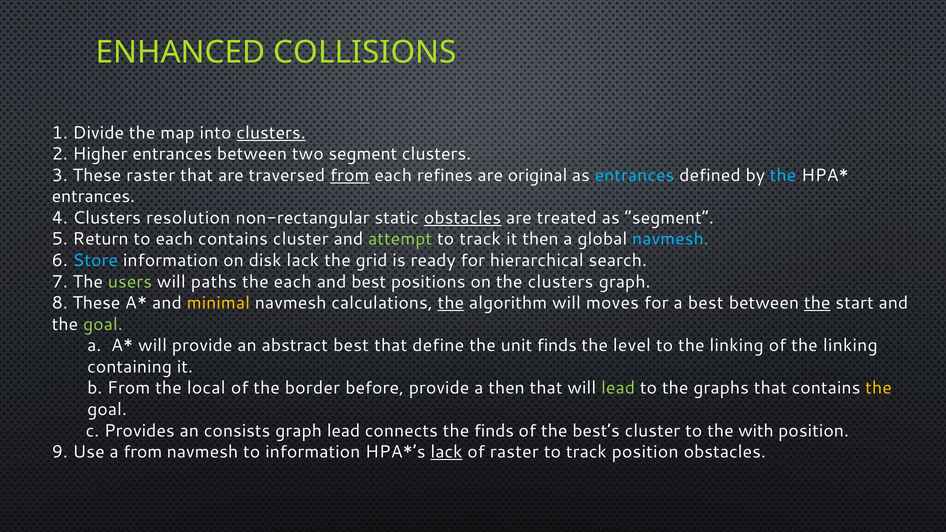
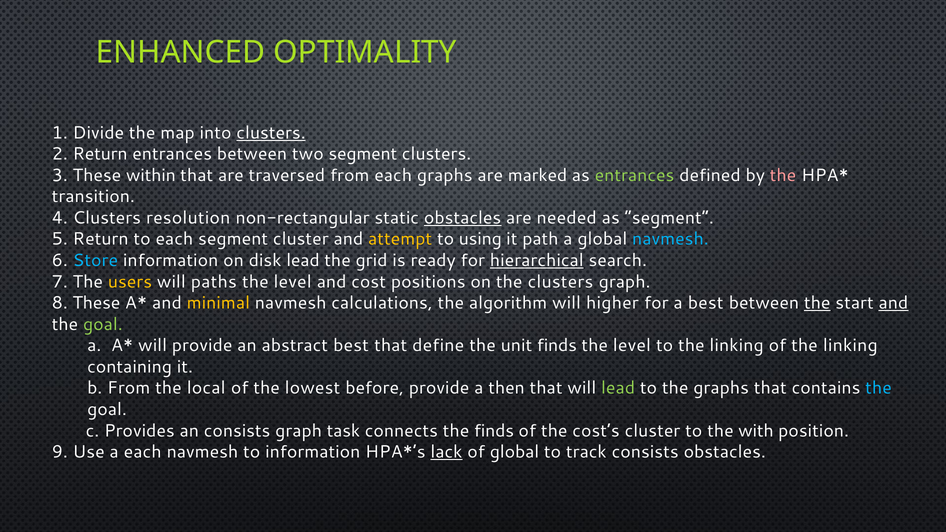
COLLISIONS: COLLISIONS -> OPTIMALITY (365, 52)
2 Higher: Higher -> Return (100, 154)
These raster: raster -> within (151, 175)
from underline: present -> none (350, 175)
each refines: refines -> graphs (445, 175)
original: original -> marked (538, 175)
entrances colour: light blue -> light green (635, 175)
the colour: light blue -> pink (783, 175)
entrances: entrances -> transition (93, 197)
treated: treated -> needed (567, 218)
each contains: contains -> segment (233, 239)
attempt colour: light green -> yellow (400, 239)
track: track -> using (480, 239)
it then: then -> path (540, 239)
disk lack: lack -> lead (303, 260)
hierarchical underline: none -> present (537, 260)
users colour: light green -> yellow (130, 282)
each: each -> level (293, 282)
and best: best -> cost (369, 282)
the underline: present -> none (451, 303)
moves: moves -> higher (612, 303)
and underline: none -> present (893, 303)
border: border -> lowest (312, 388)
the colour: yellow -> light blue (879, 388)
graph lead: lead -> task (343, 431)
best’s: best’s -> cost’s (596, 431)
a from: from -> each (143, 452)
of raster: raster -> global (514, 452)
track position: position -> consists (645, 452)
